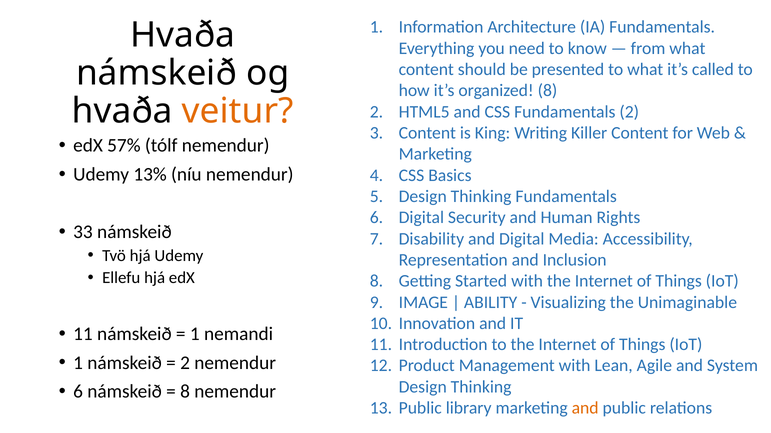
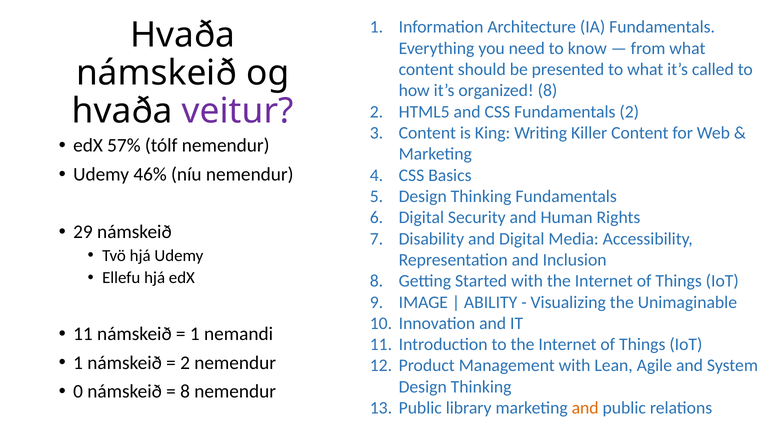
veitur colour: orange -> purple (238, 111)
13%: 13% -> 46% (150, 175)
33: 33 -> 29 (83, 232)
6: 6 -> 0 (78, 392)
